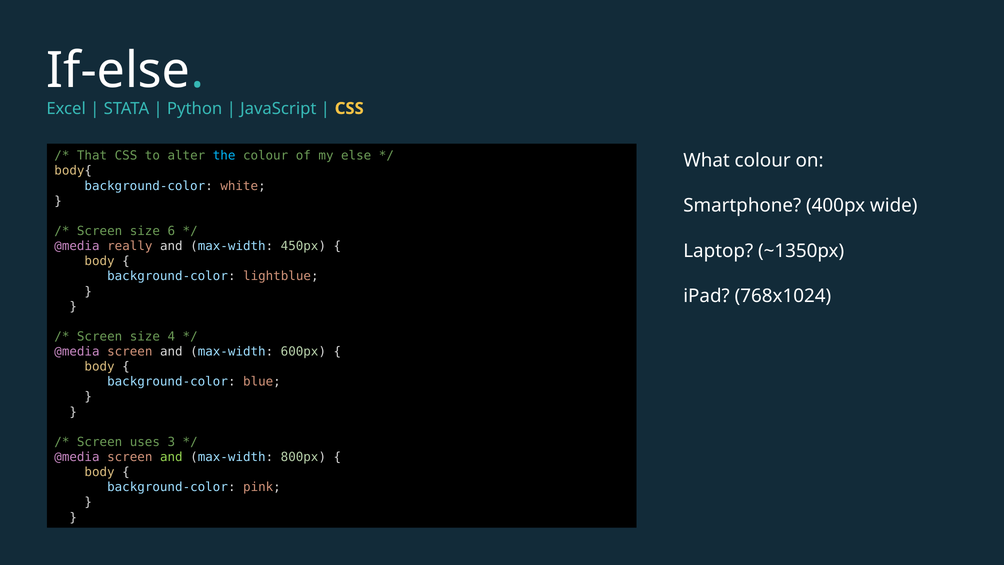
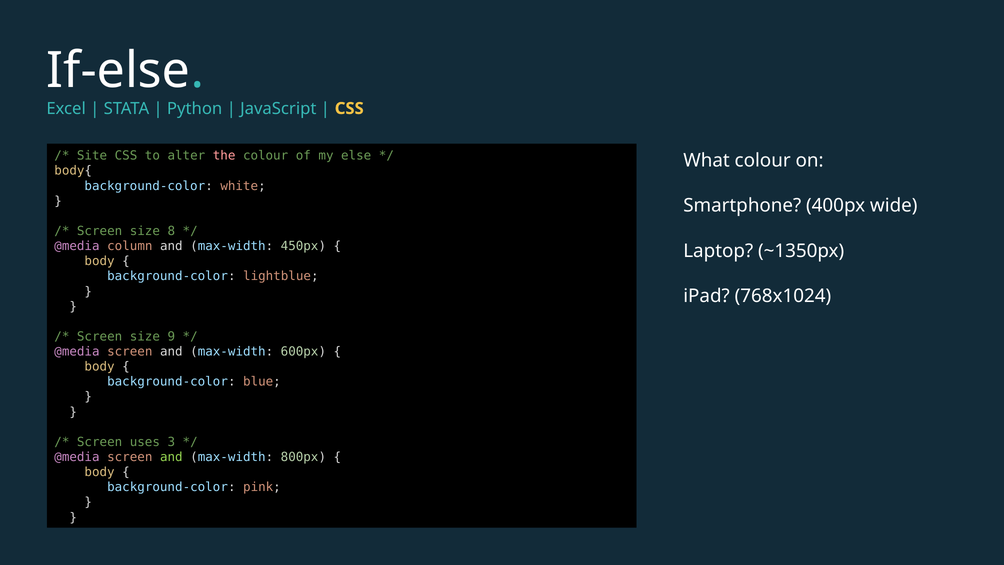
That: That -> Site (92, 156)
the colour: light blue -> pink (224, 156)
6: 6 -> 8 (171, 231)
really: really -> column (130, 246)
4: 4 -> 9 (171, 336)
